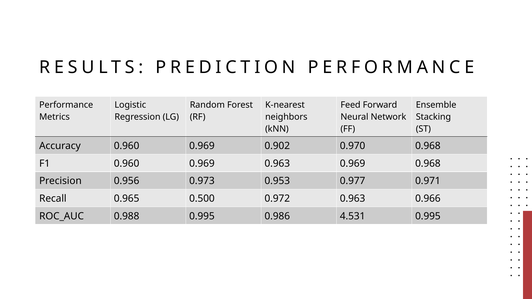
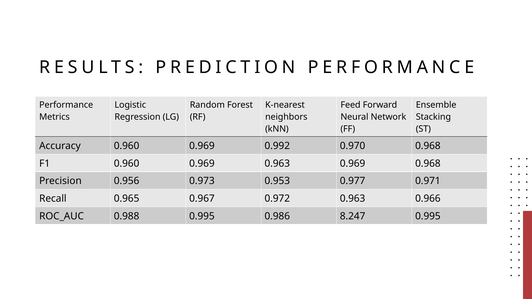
0.902: 0.902 -> 0.992 (277, 146)
0.500: 0.500 -> 0.967 (202, 199)
4.531: 4.531 -> 8.247 (353, 216)
